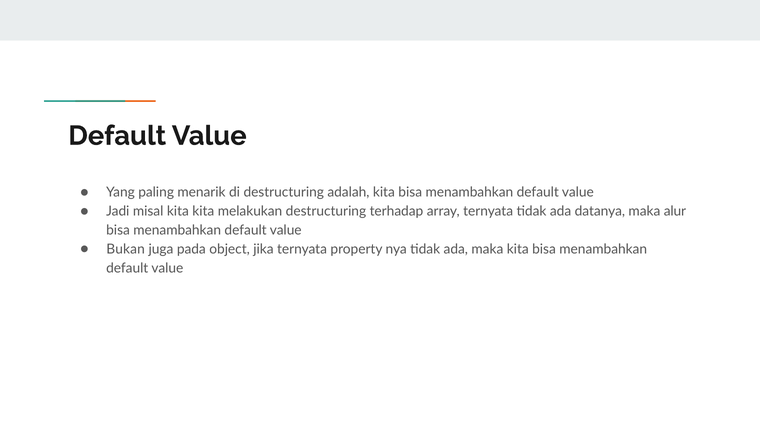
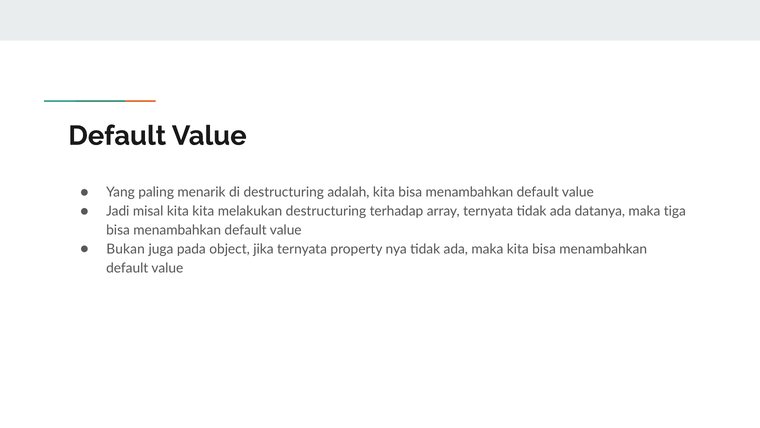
alur: alur -> tiga (675, 211)
